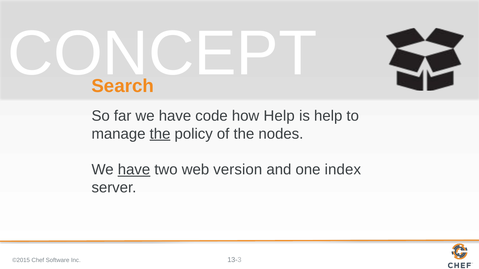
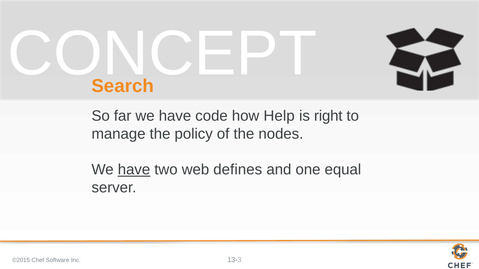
is help: help -> right (328, 116)
the underline: present -> none (160, 134)
version: version -> defines (238, 170)
index: index -> equal (343, 170)
